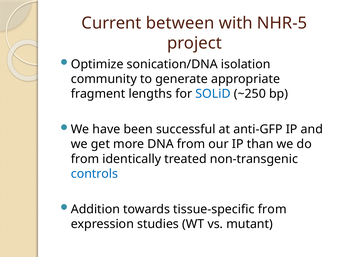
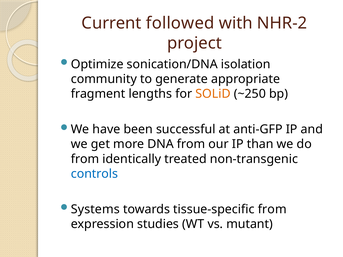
between: between -> followed (180, 23)
NHR-5: NHR-5 -> NHR-2 (282, 23)
SOLiD colour: blue -> orange (213, 94)
Addition: Addition -> Systems (95, 209)
